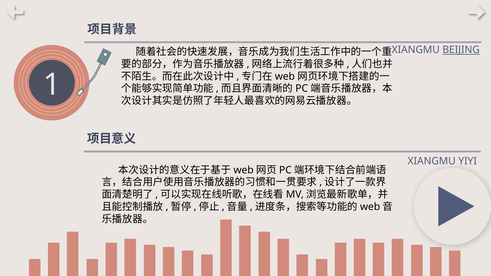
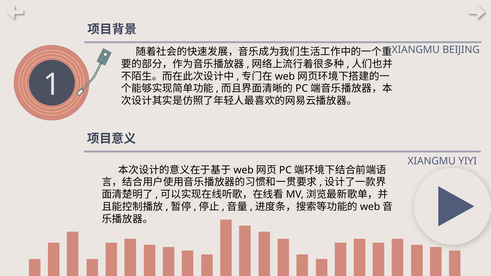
BEIJING underline: present -> none (461, 50)
